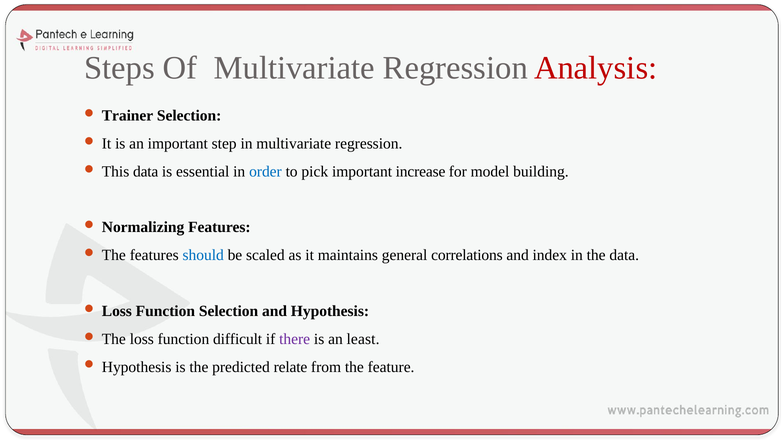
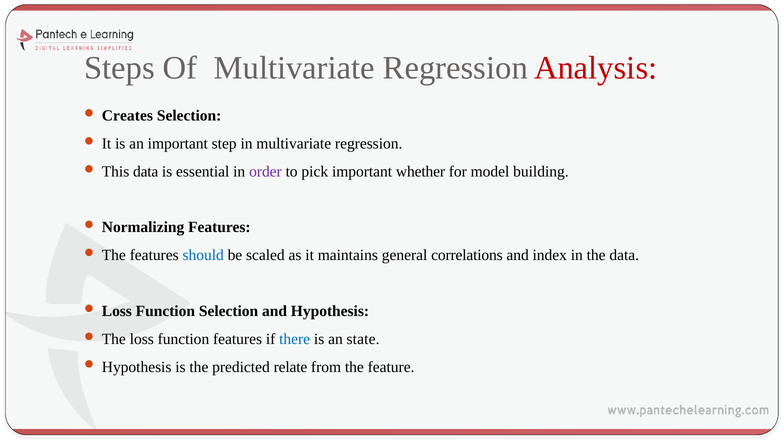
Trainer: Trainer -> Creates (127, 116)
order colour: blue -> purple (265, 172)
increase: increase -> whether (421, 172)
function difficult: difficult -> features (238, 339)
there colour: purple -> blue (295, 339)
least: least -> state (363, 339)
